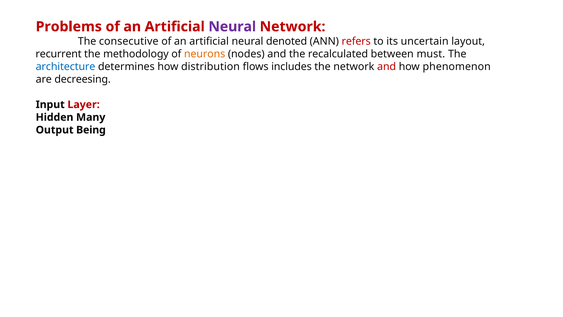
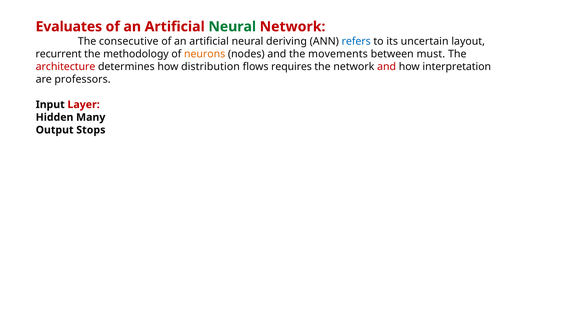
Problems: Problems -> Evaluates (69, 27)
Neural colour: purple -> green (232, 27)
denoted: denoted -> deriving (287, 41)
refers colour: red -> blue (356, 41)
recalculated: recalculated -> movements (338, 54)
architecture colour: blue -> red (66, 66)
includes: includes -> requires (292, 66)
phenomenon: phenomenon -> interpretation (457, 66)
decreesing: decreesing -> professors (83, 79)
Being: Being -> Stops (91, 130)
